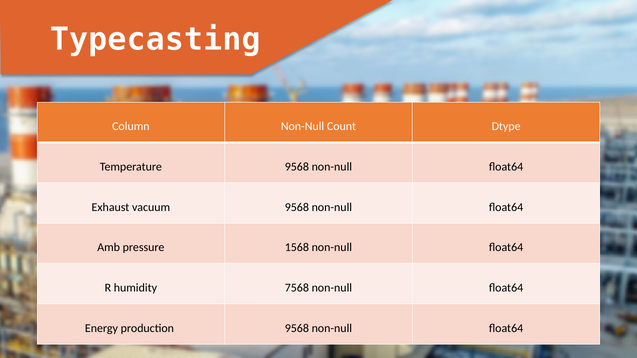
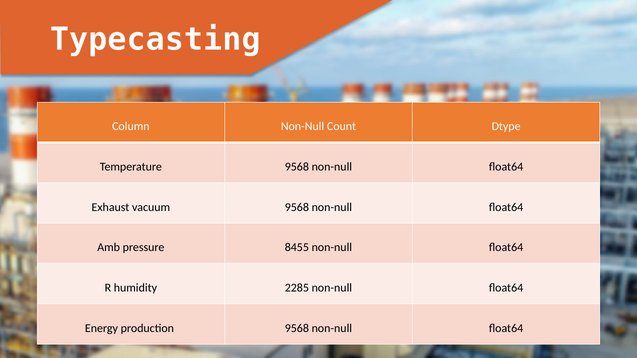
1568: 1568 -> 8455 (297, 248)
7568: 7568 -> 2285 (297, 288)
